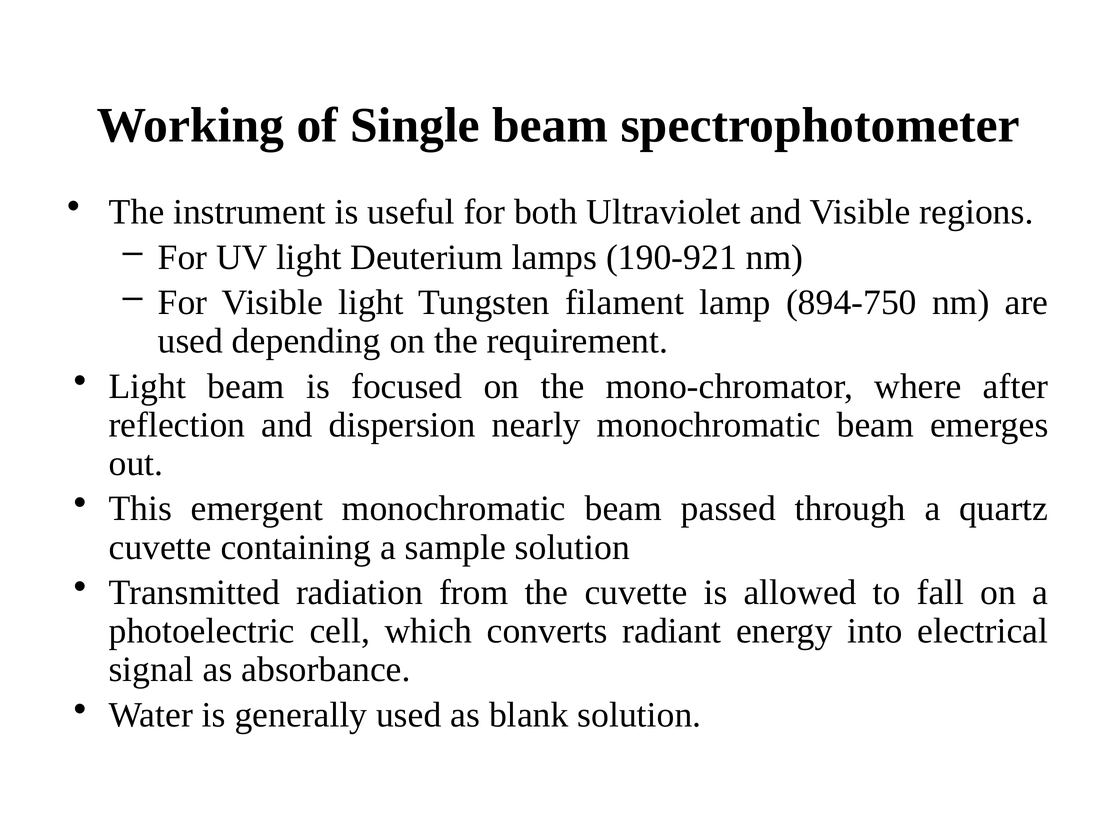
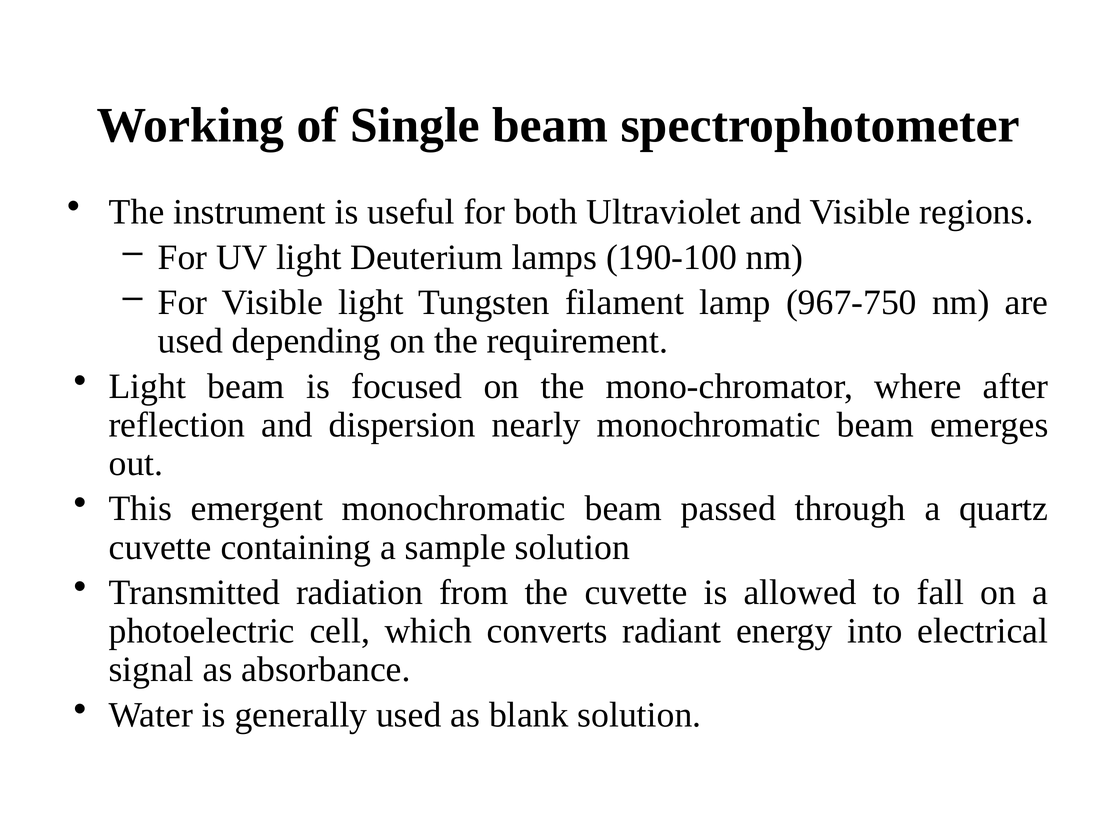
190-921: 190-921 -> 190-100 (671, 257)
894-750: 894-750 -> 967-750 (851, 303)
